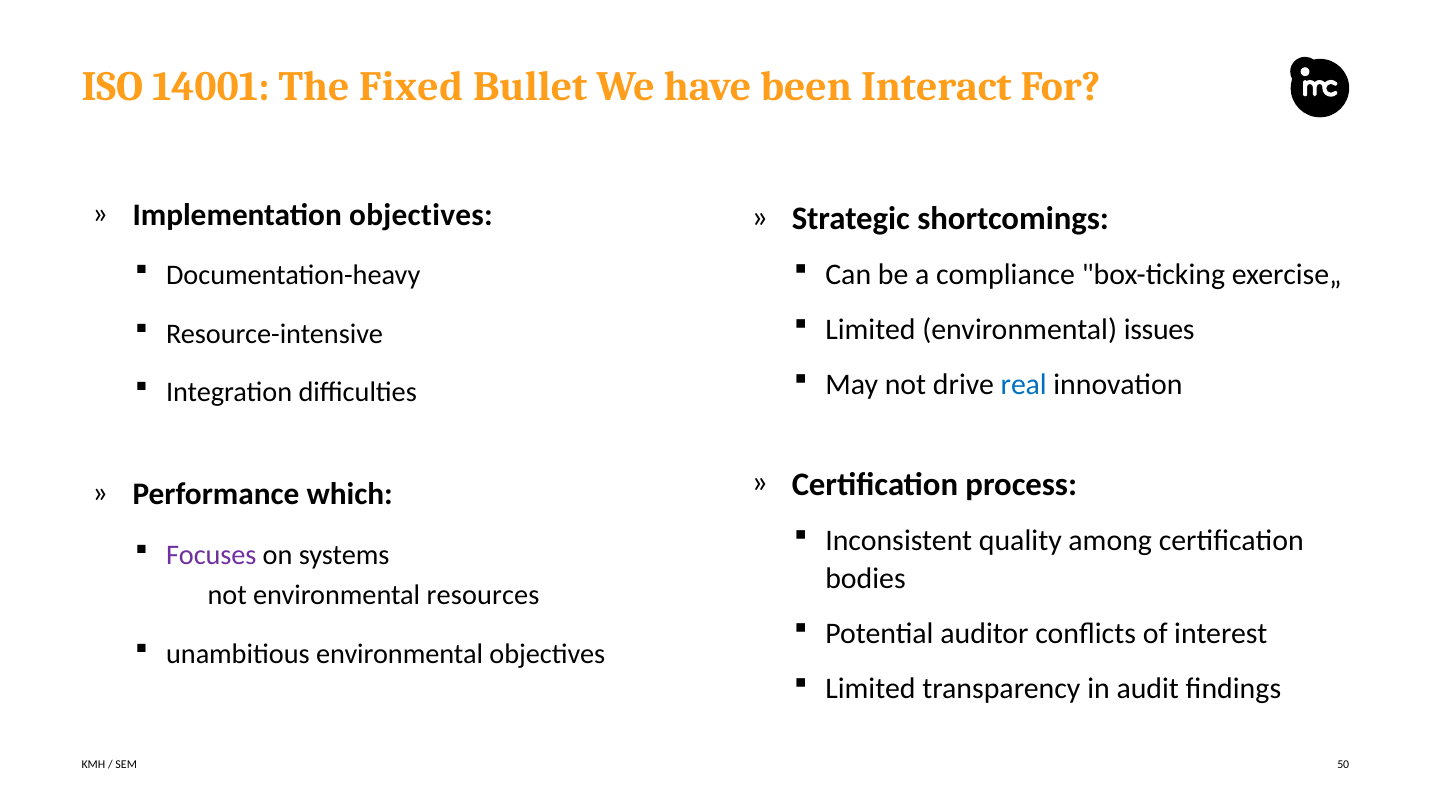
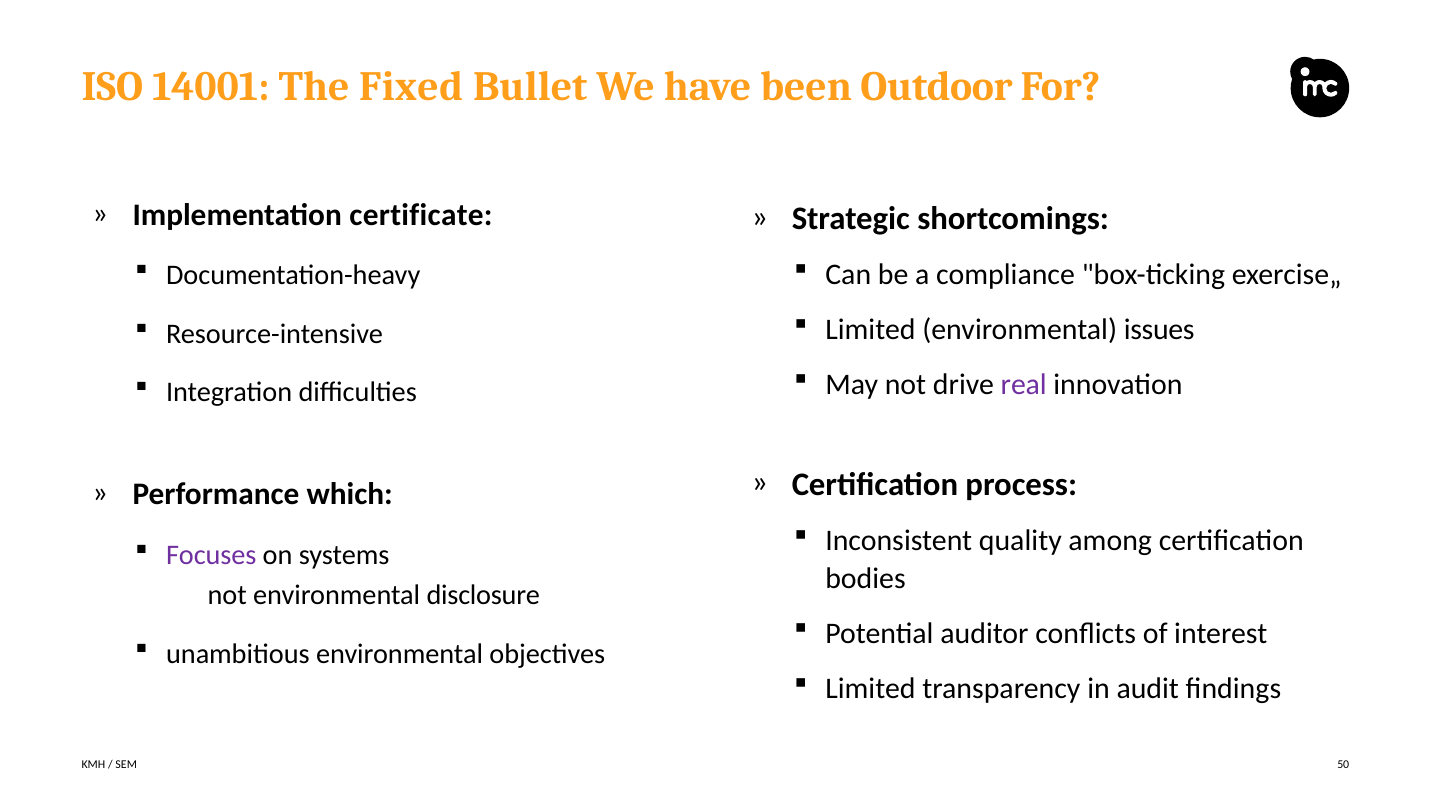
Interact: Interact -> Outdoor (937, 87)
Implementation objectives: objectives -> certificate (421, 215)
real colour: blue -> purple (1024, 384)
resources: resources -> disclosure (483, 595)
